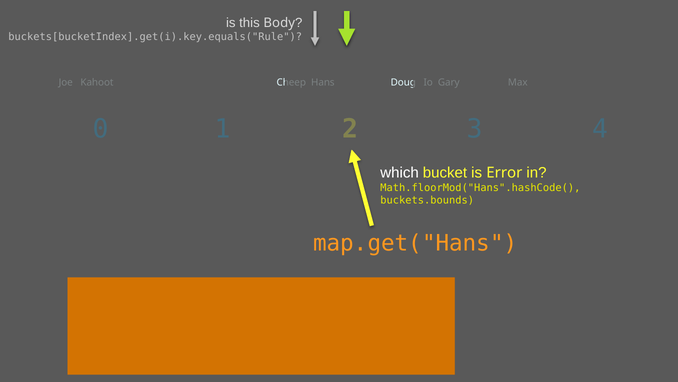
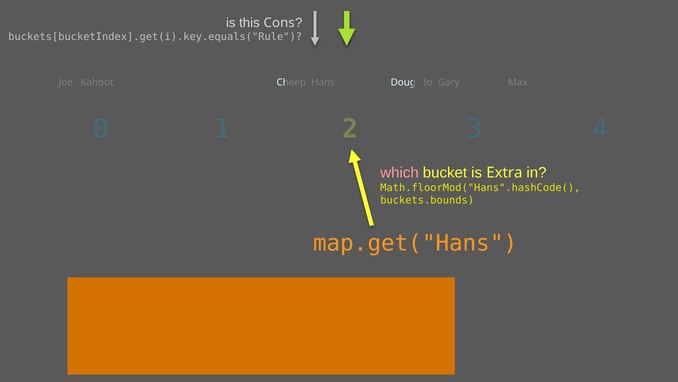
Body: Body -> Cons (279, 23)
which colour: white -> pink (400, 172)
Error: Error -> Extra (504, 172)
